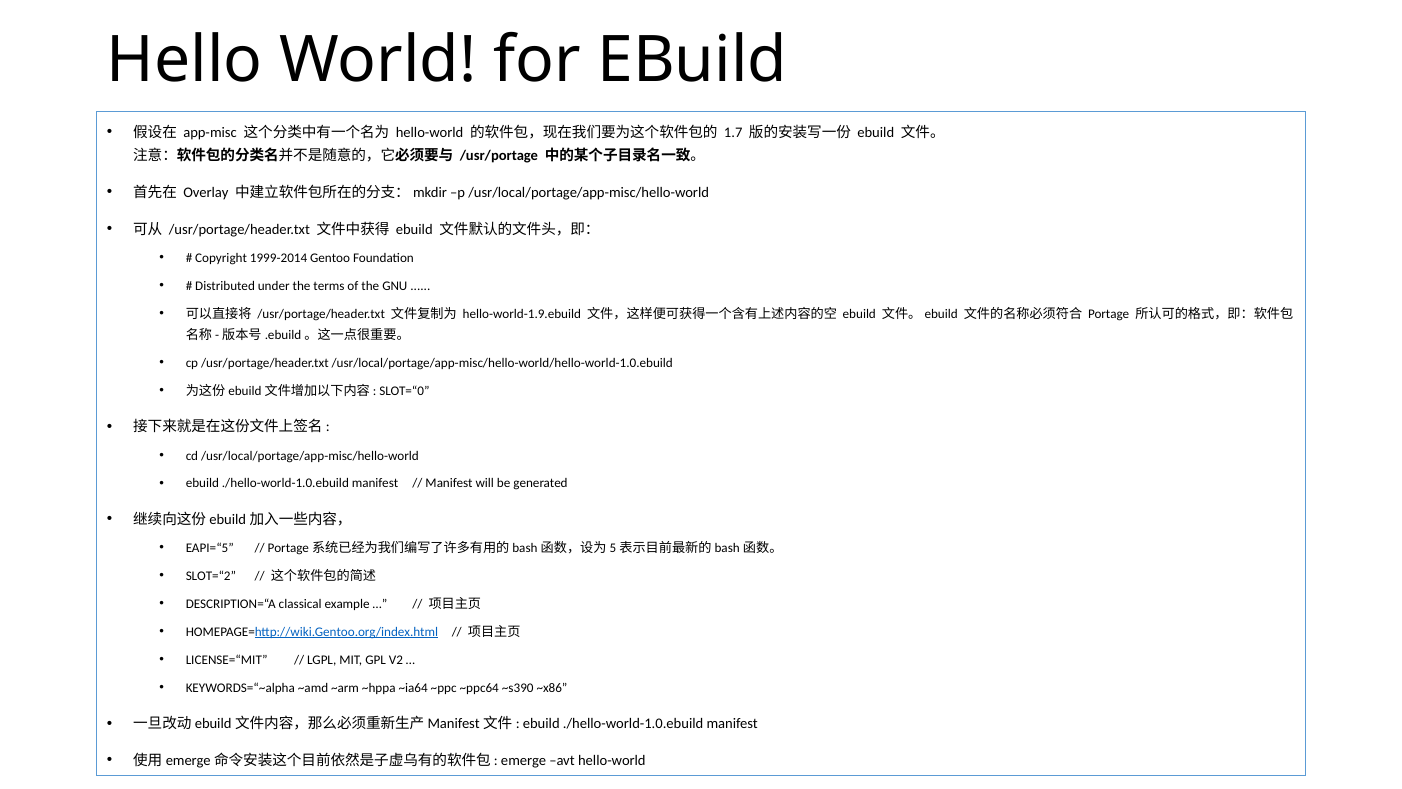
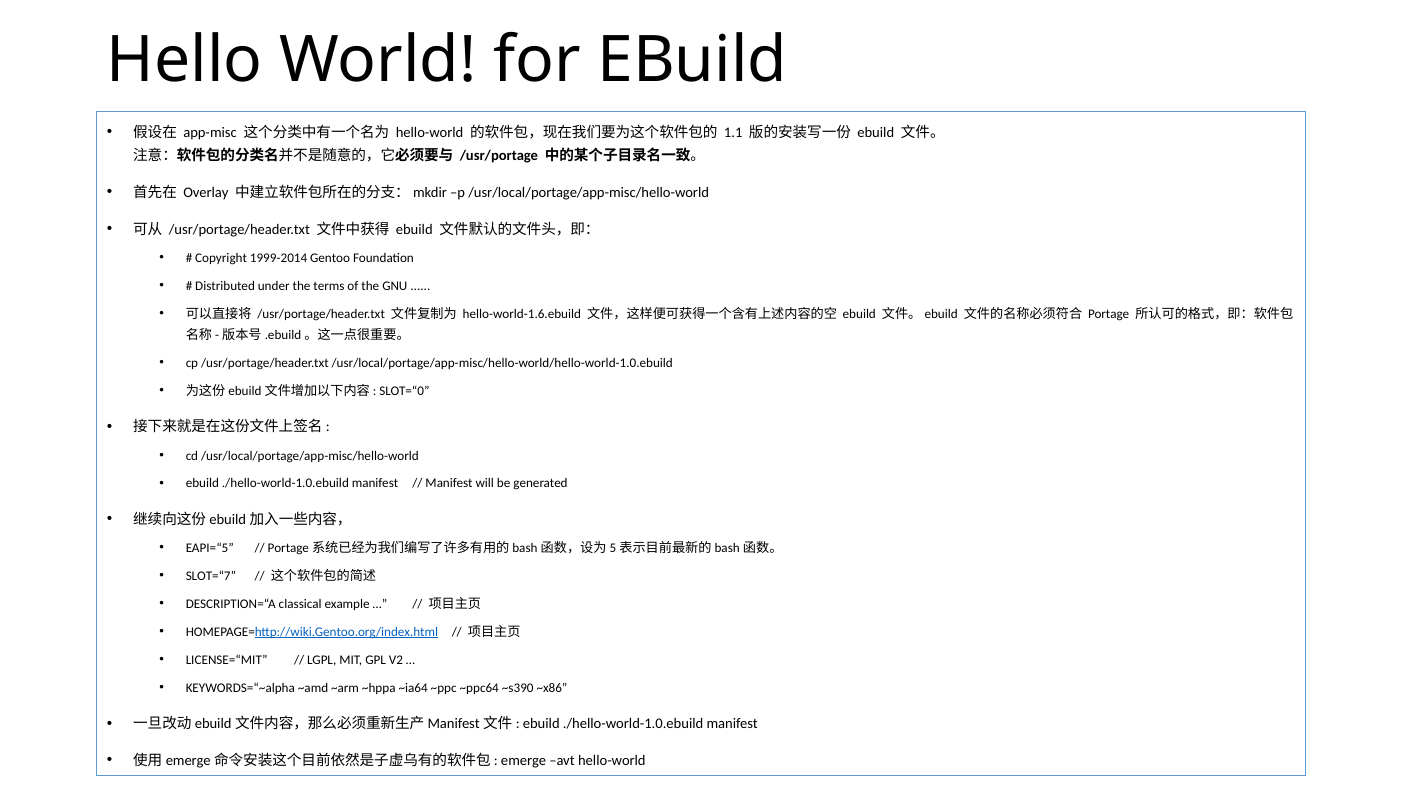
1.7: 1.7 -> 1.1 (733, 132)
hello-world-1.9.ebuild: hello-world-1.9.ebuild -> hello-world-1.6.ebuild (522, 314)
SLOT=“2: SLOT=“2 -> SLOT=“7 (211, 576)
